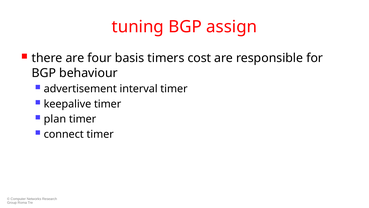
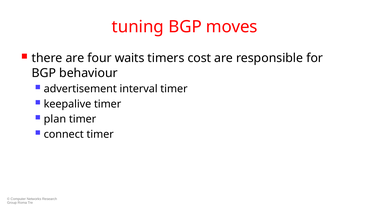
assign: assign -> moves (232, 27)
basis: basis -> waits (130, 58)
